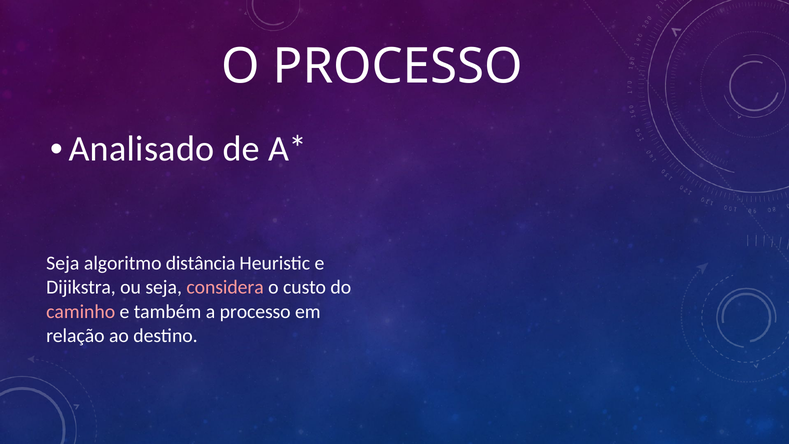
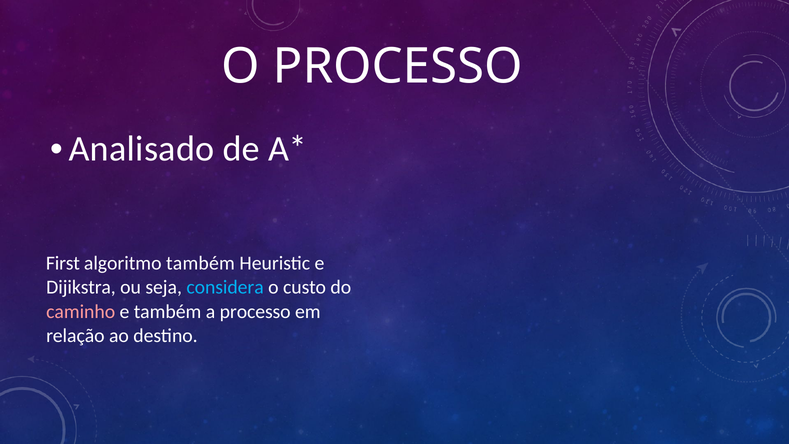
Seja: Seja -> First (63, 263)
algoritmo distância: distância -> também (200, 263)
considera colour: pink -> light blue (225, 287)
